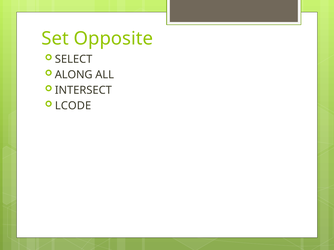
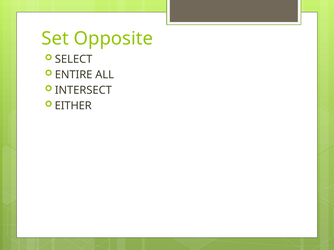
ALONG: ALONG -> ENTIRE (74, 75)
LCODE: LCODE -> EITHER (73, 106)
